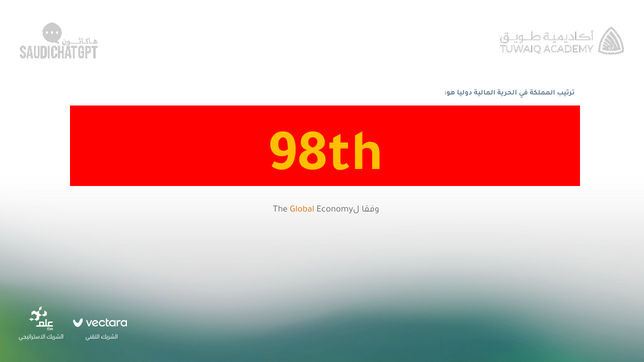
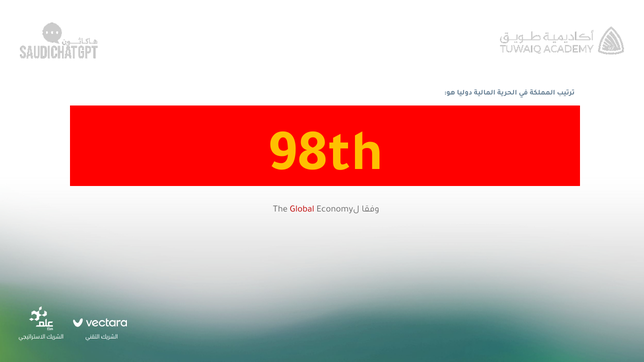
Global colour: orange -> red (302, 209)
